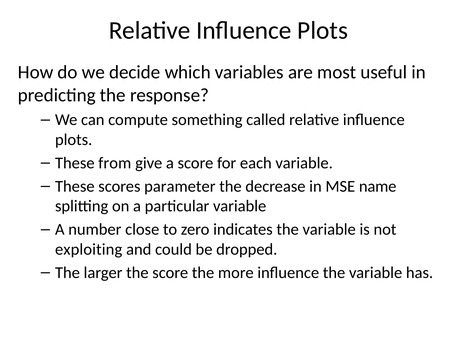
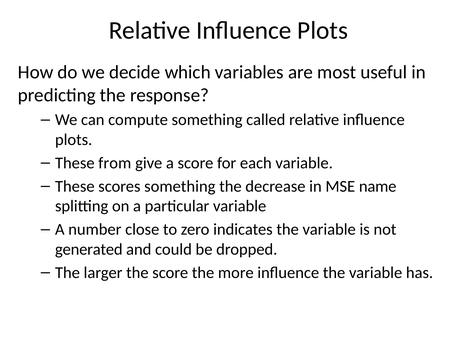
scores parameter: parameter -> something (180, 186)
exploiting: exploiting -> generated (89, 249)
